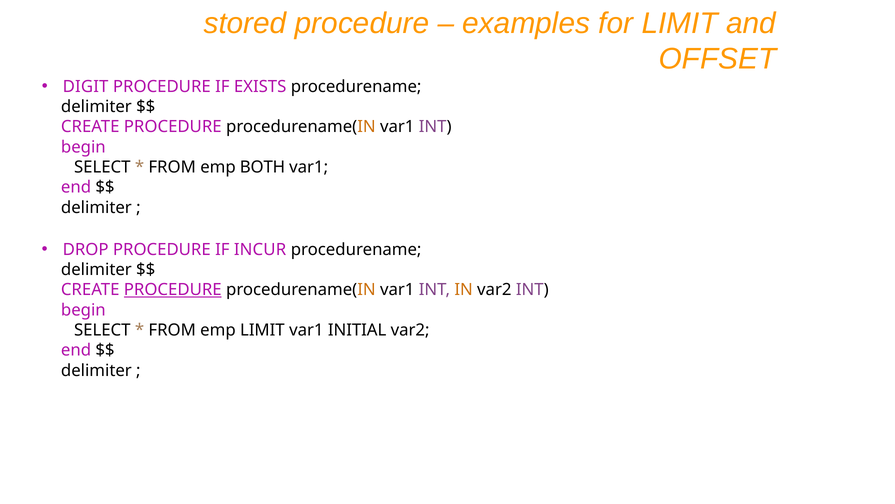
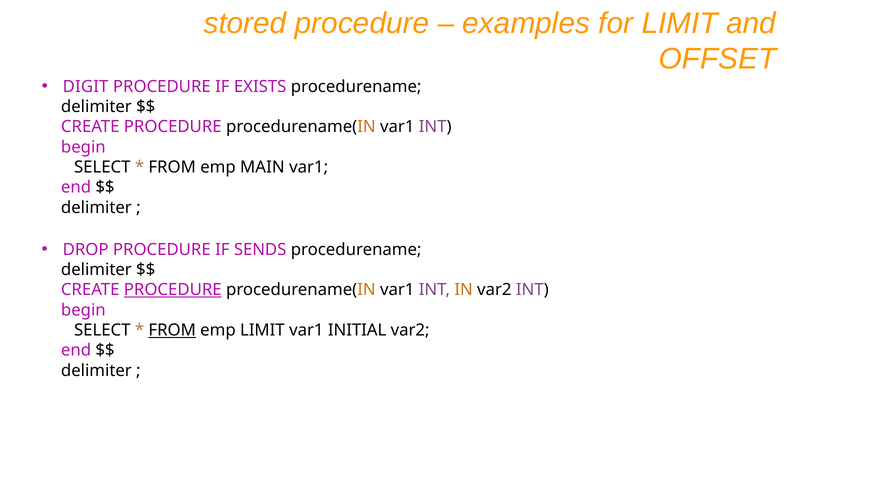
BOTH: BOTH -> MAIN (262, 167)
INCUR: INCUR -> SENDS (260, 249)
FROM underline: none -> present (172, 330)
